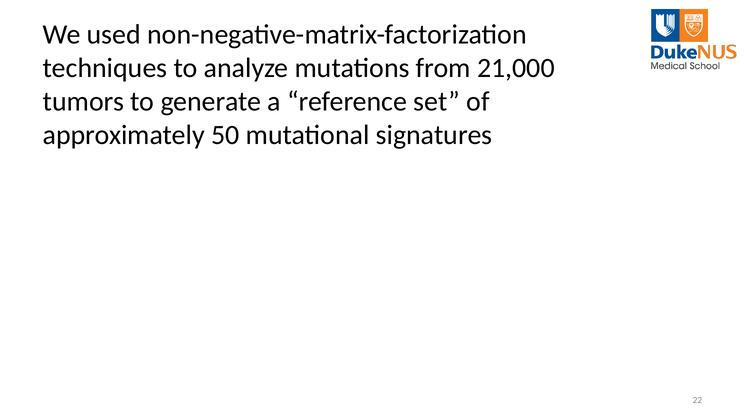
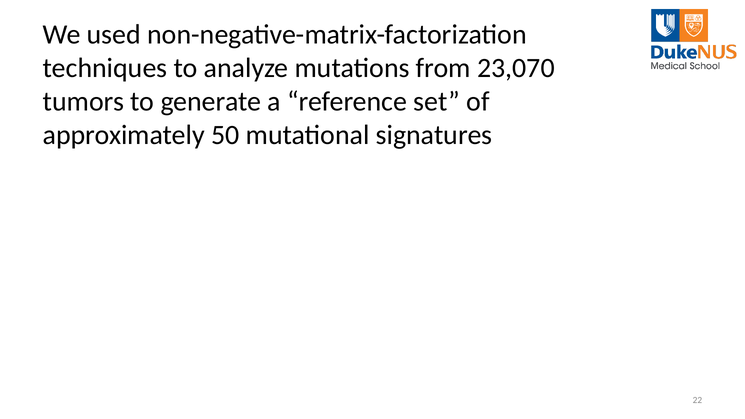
21,000: 21,000 -> 23,070 (516, 68)
